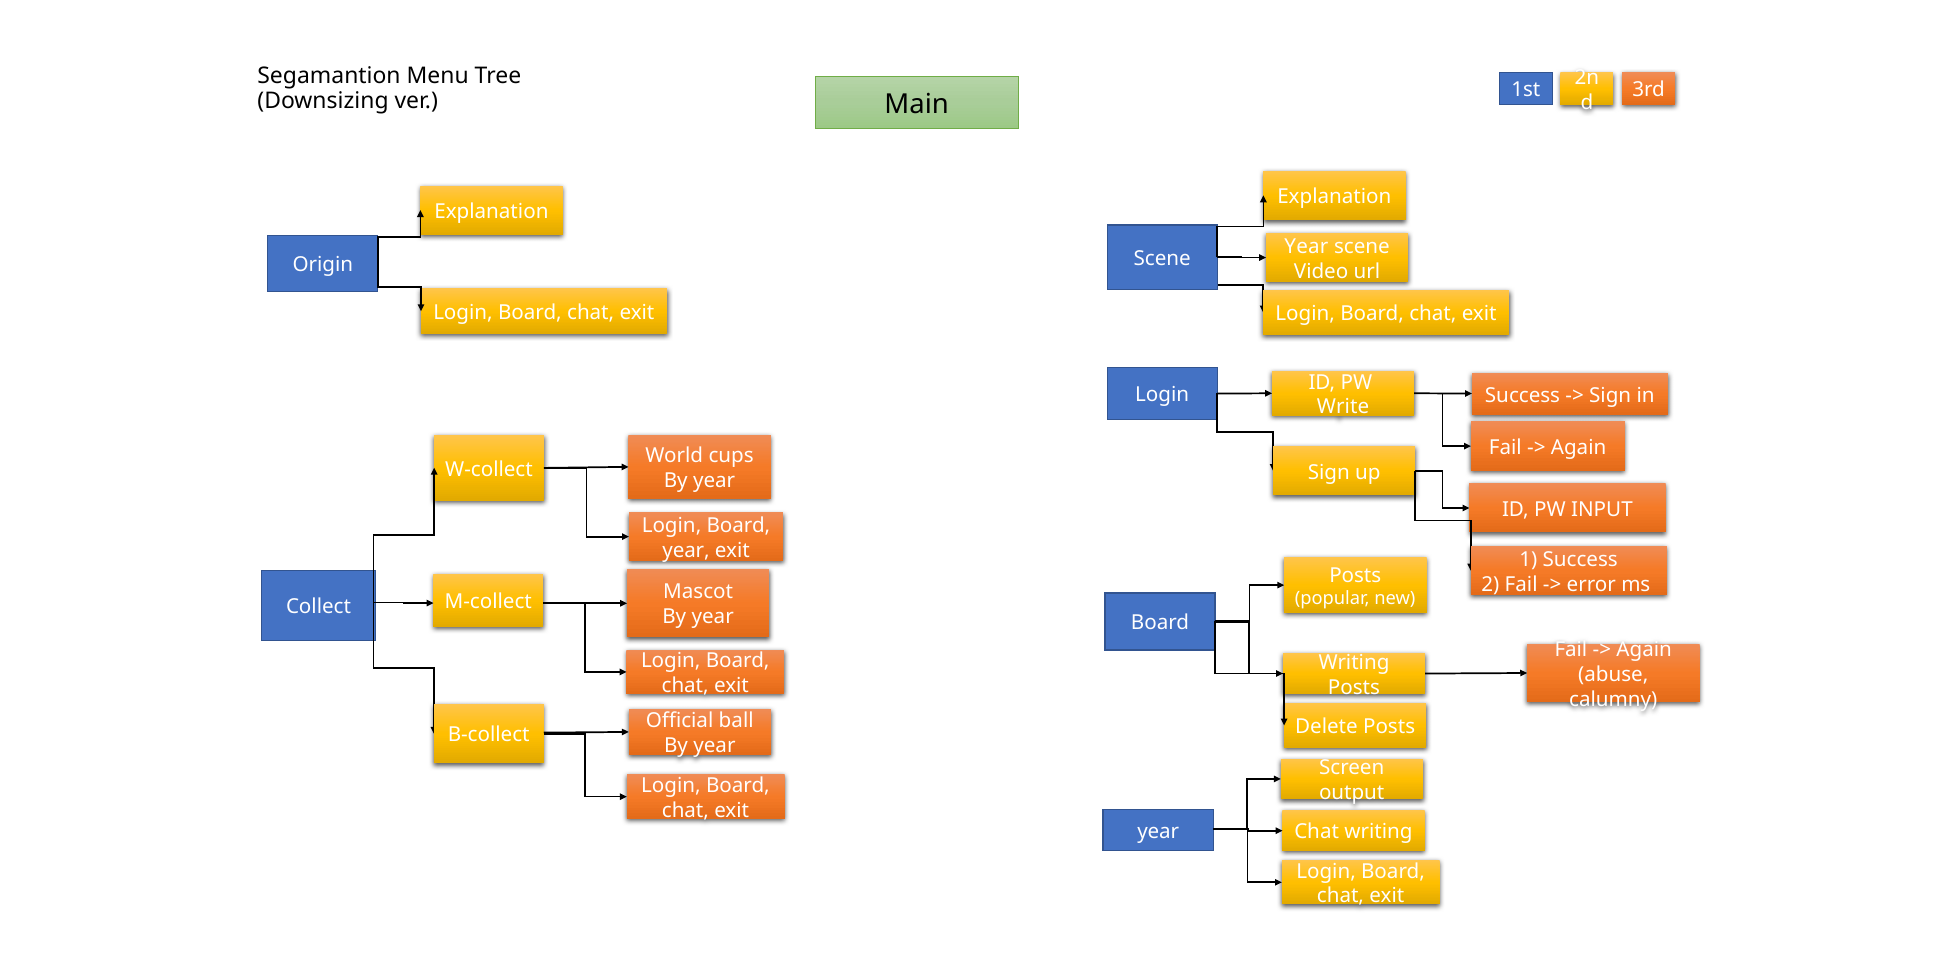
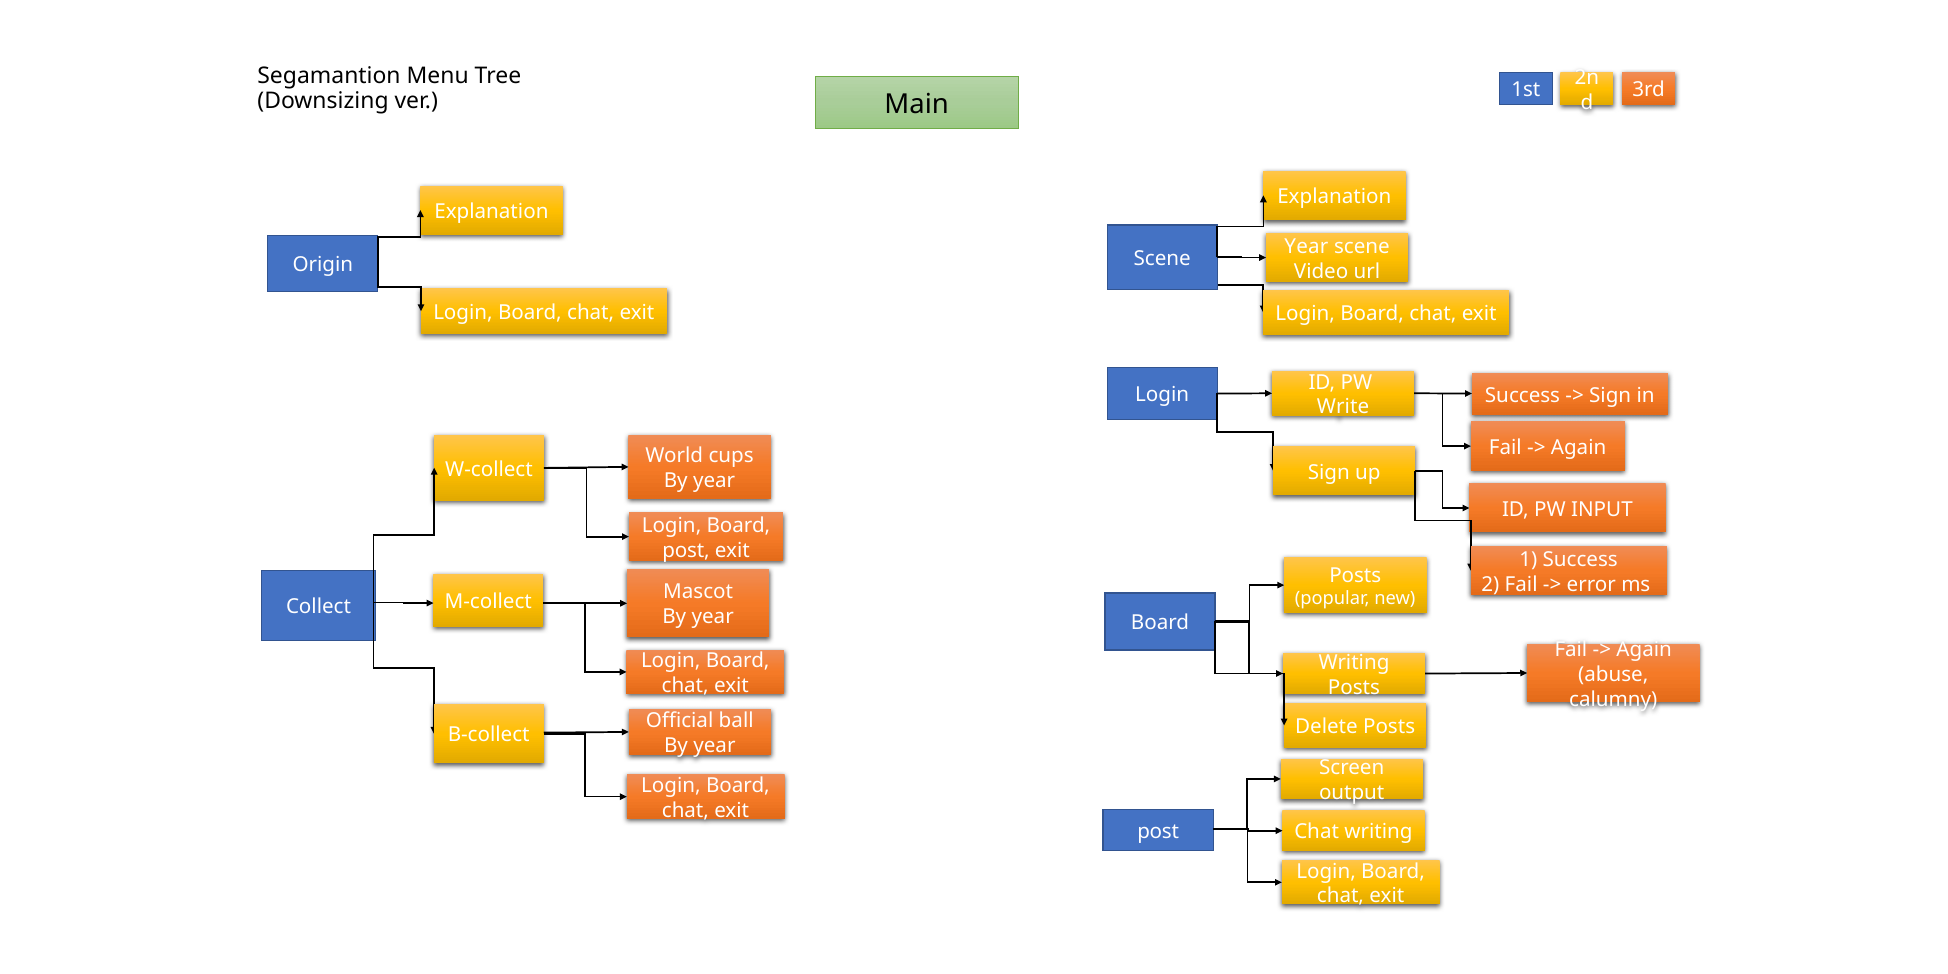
year: year -> post (686, 550)
year: year -> post (1158, 831)
